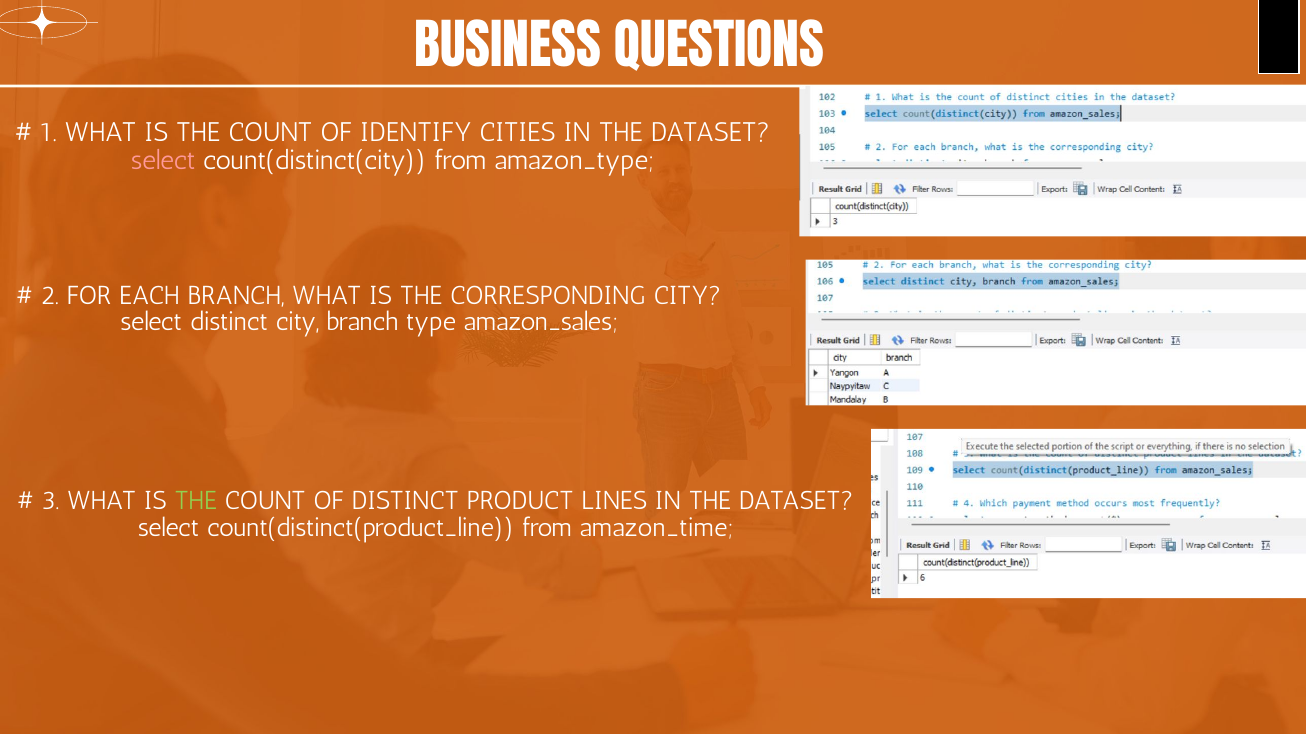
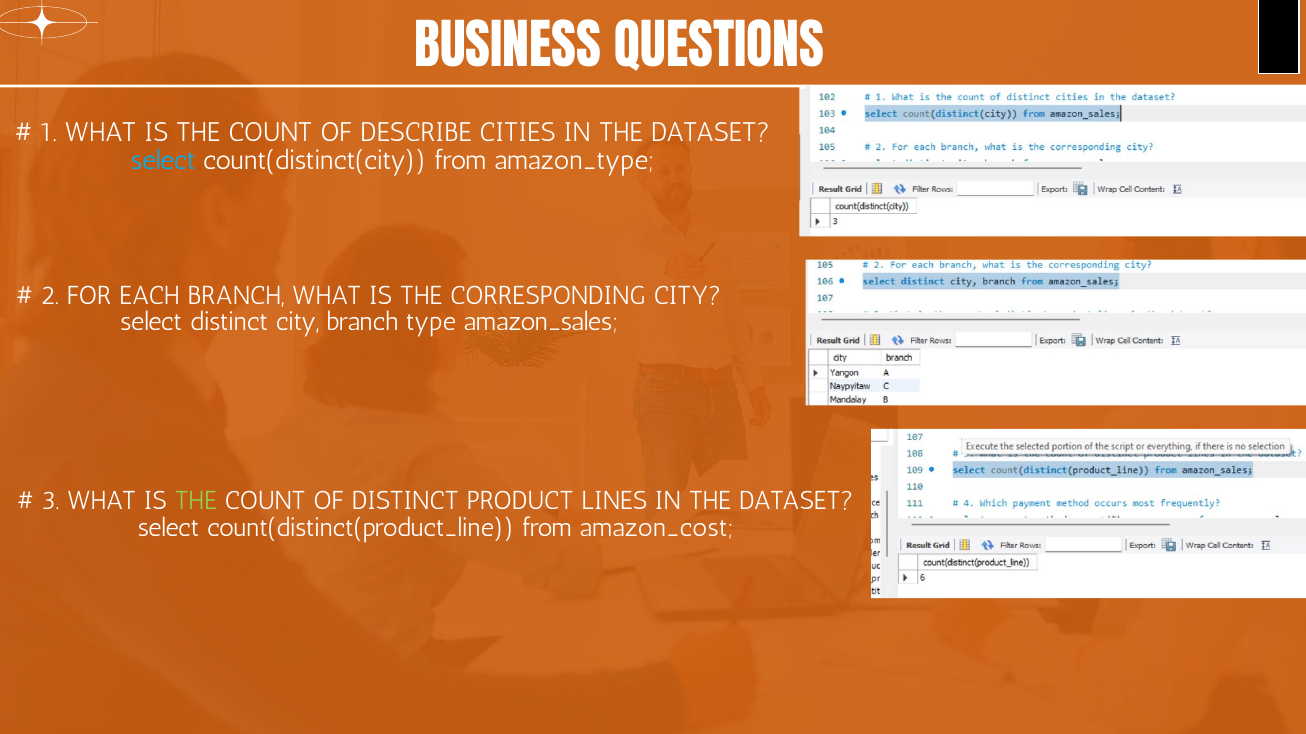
IDENTIFY: IDENTIFY -> DESCRIBE (416, 133)
select colour: pink -> light blue (163, 161)
amazon_time: amazon_time -> amazon_cost (657, 528)
